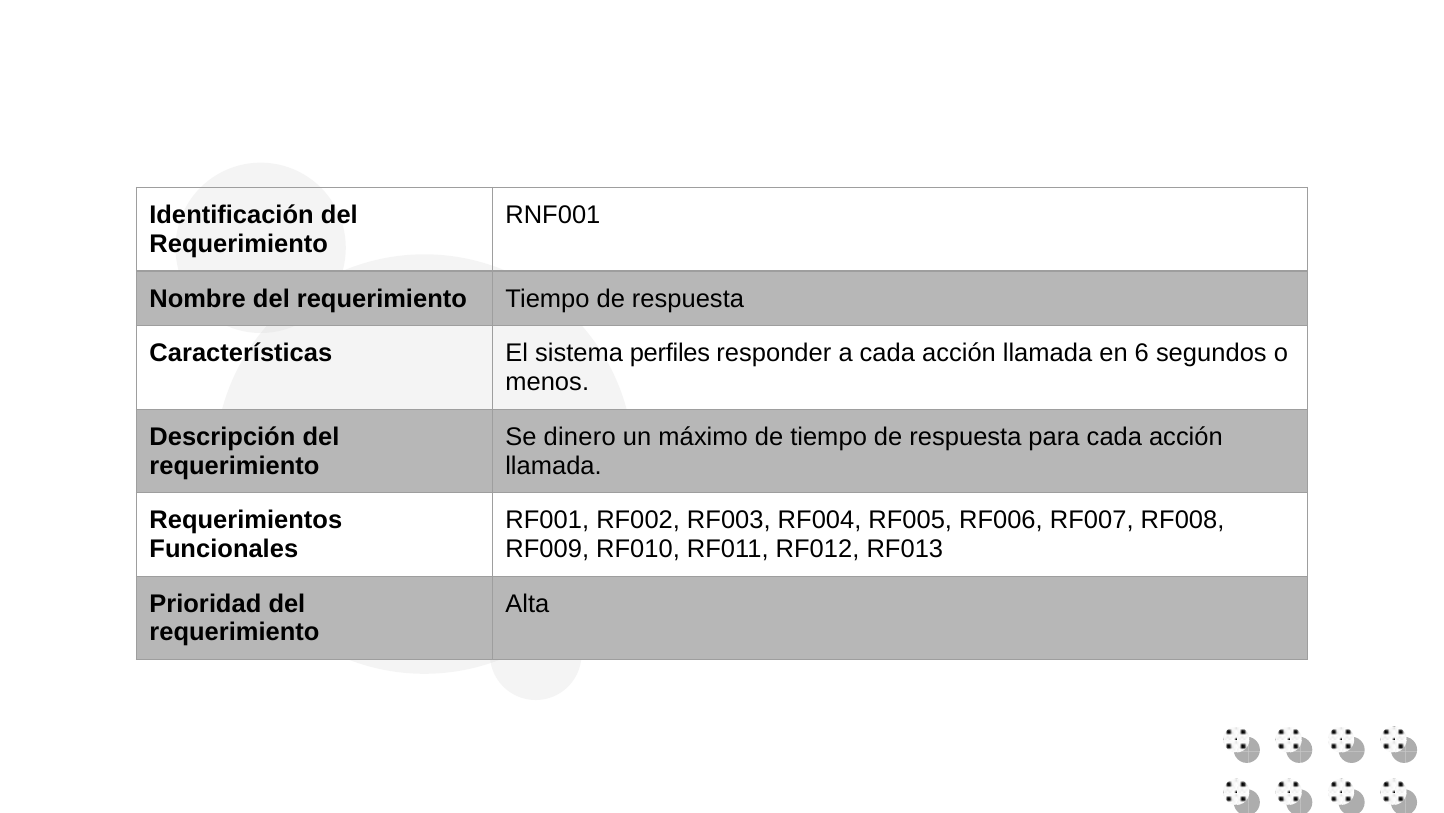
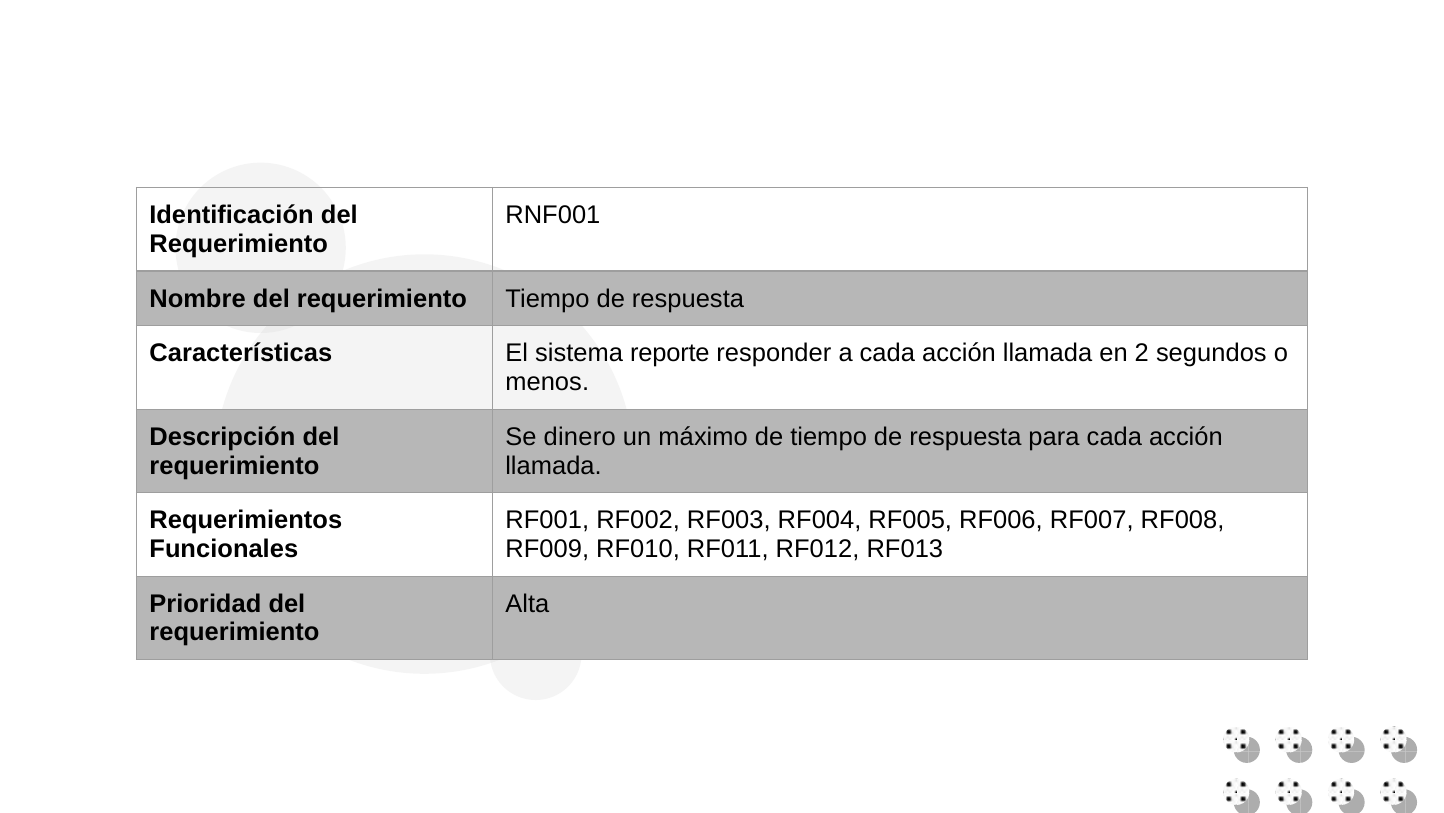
perfiles: perfiles -> reporte (670, 353)
6: 6 -> 2 (1142, 353)
